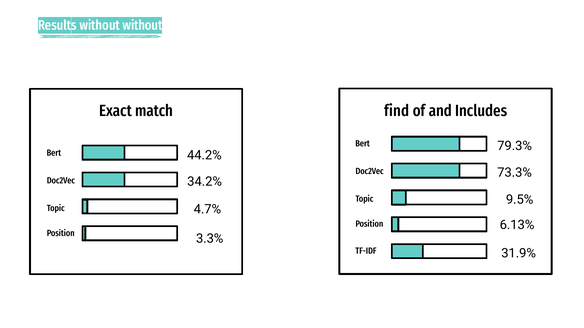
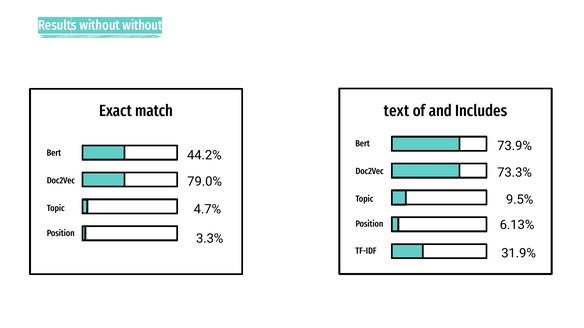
find: find -> text (397, 111)
79.3%: 79.3% -> 73.9% (515, 146)
34.2%: 34.2% -> 79.0% (205, 182)
